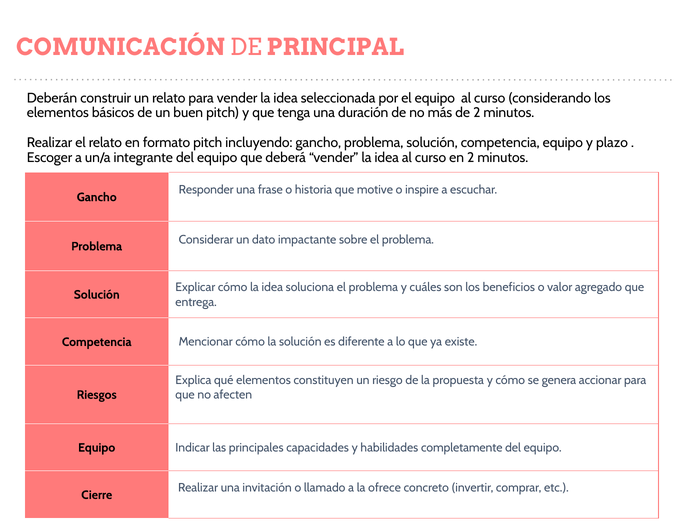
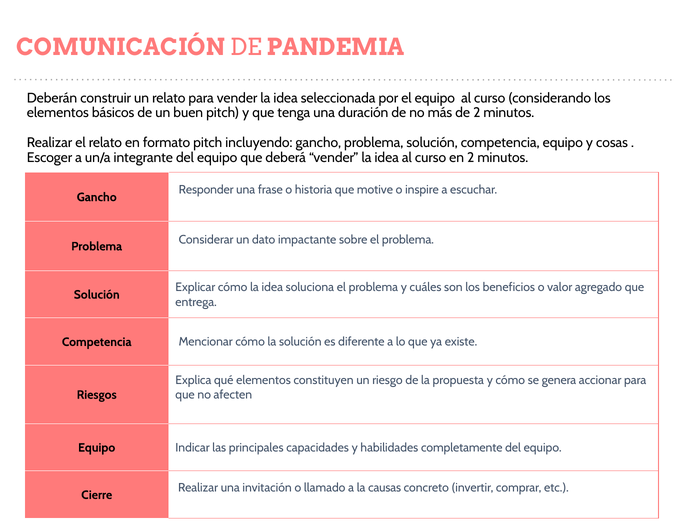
PRINCIPAL: PRINCIPAL -> PANDEMIA (335, 47)
plazo: plazo -> cosas (612, 143)
ofrece: ofrece -> causas (385, 487)
